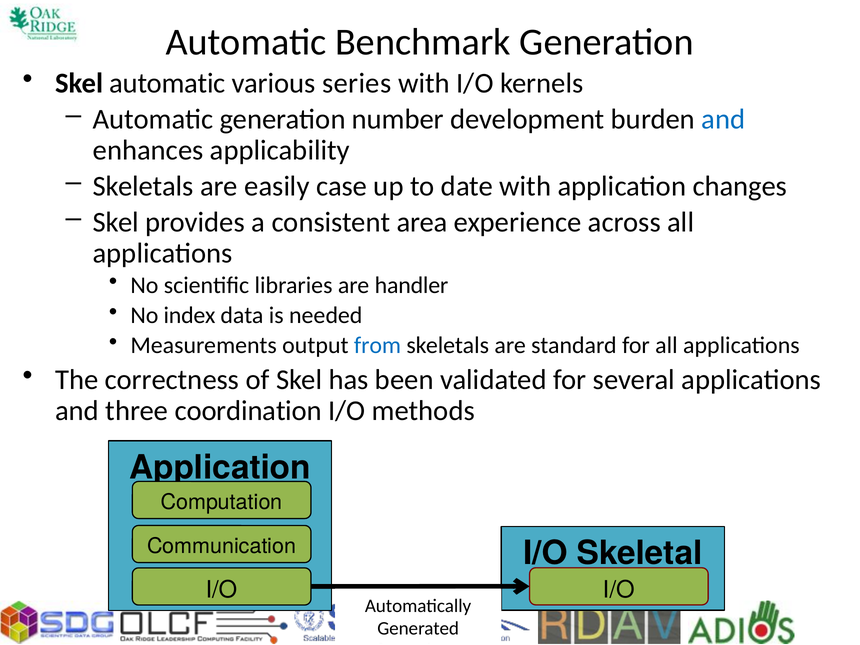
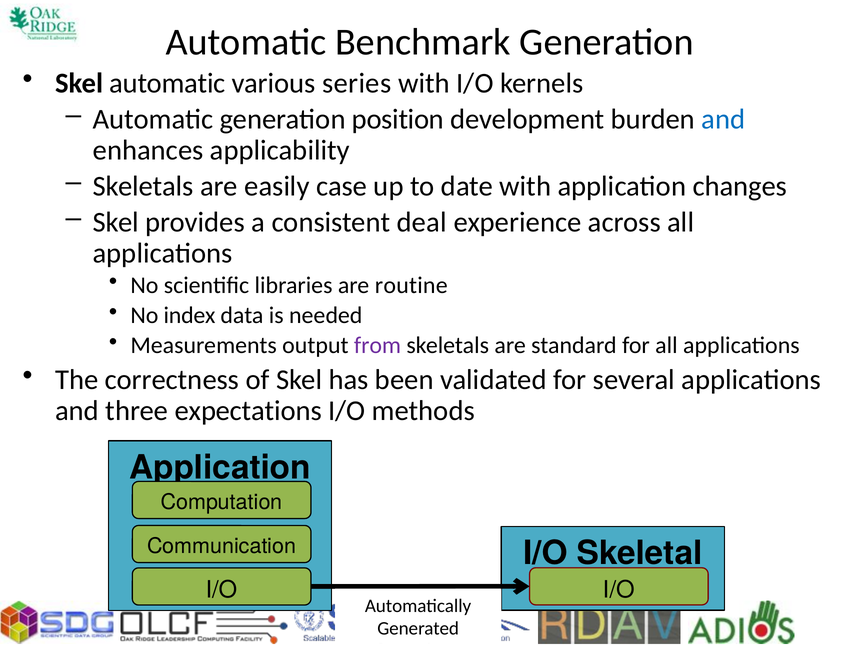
number: number -> position (398, 119)
area: area -> deal (422, 222)
handler: handler -> routine (411, 285)
from colour: blue -> purple (377, 346)
coordination: coordination -> expectations (248, 411)
